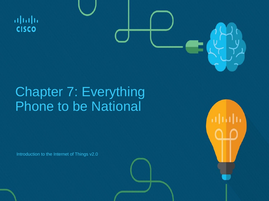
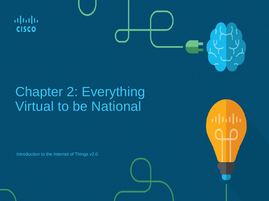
7: 7 -> 2 (72, 92)
Phone: Phone -> Virtual (35, 107)
